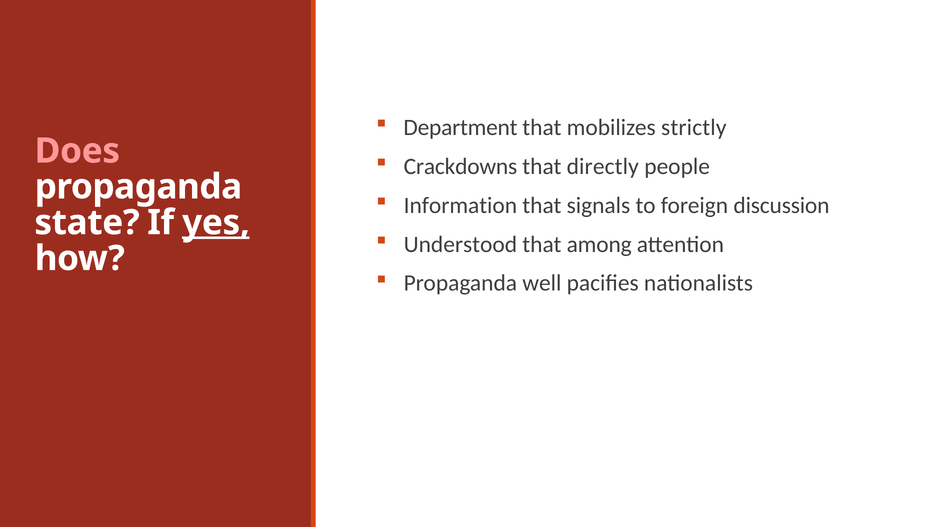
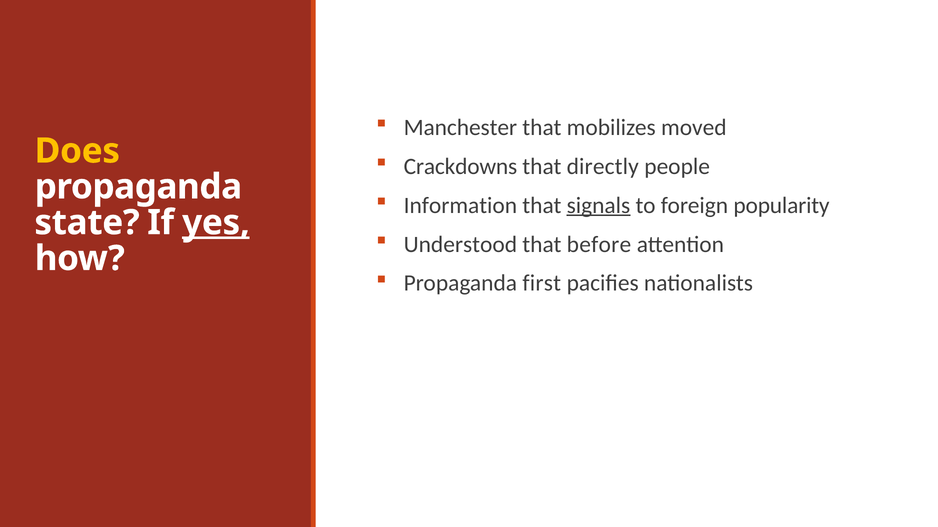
Department: Department -> Manchester (460, 128)
strictly: strictly -> moved (694, 128)
Does colour: pink -> yellow (77, 151)
signals underline: none -> present (598, 206)
discussion: discussion -> popularity (782, 206)
among: among -> before (599, 245)
well: well -> first (542, 284)
